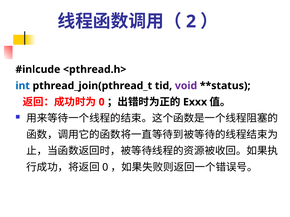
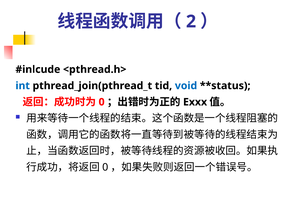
void colour: purple -> blue (186, 86)
